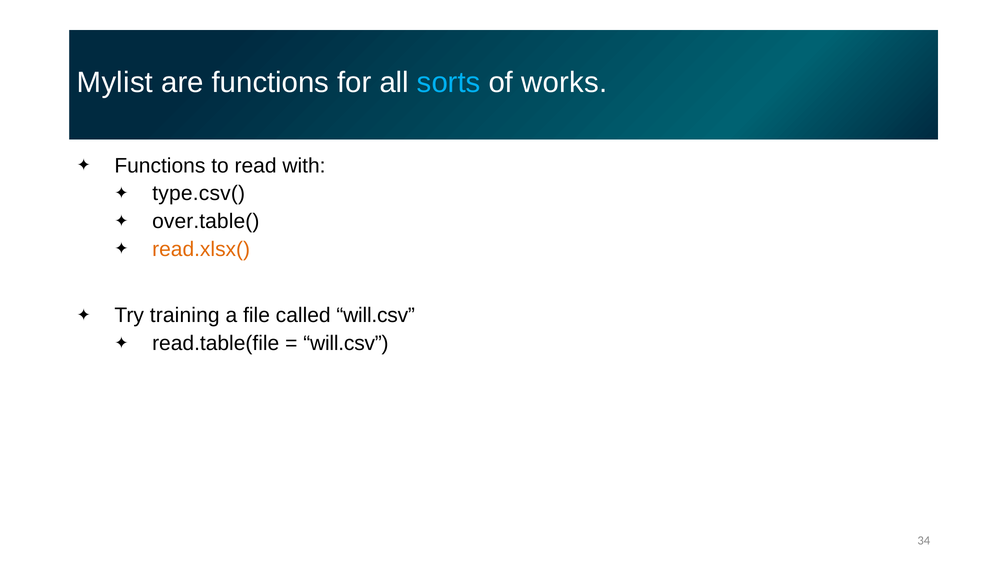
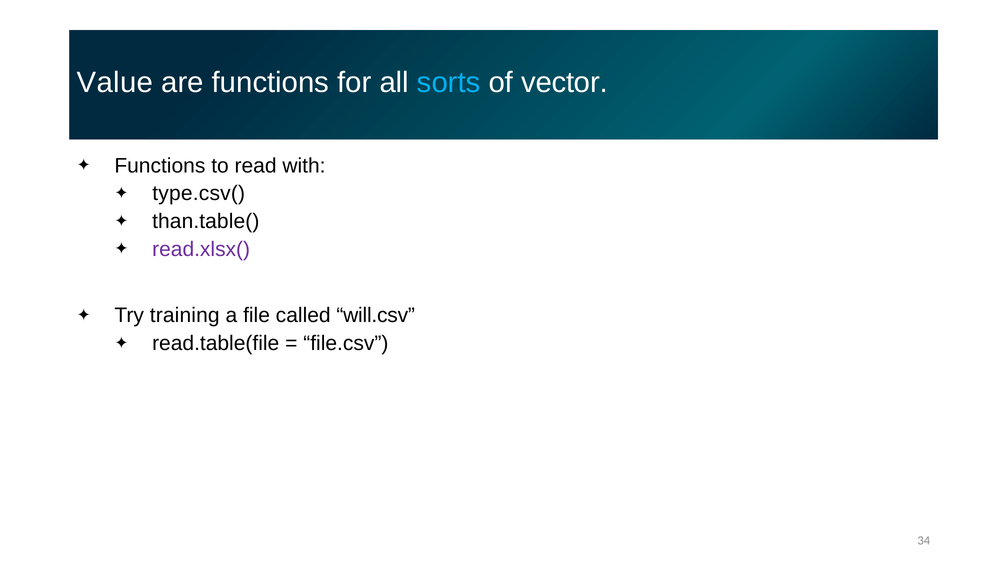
Mylist: Mylist -> Value (115, 83)
works: works -> vector (564, 83)
over.table(: over.table( -> than.table( (206, 221)
read.xlsx( colour: orange -> purple (201, 249)
will.csv: will.csv -> file.csv (346, 344)
